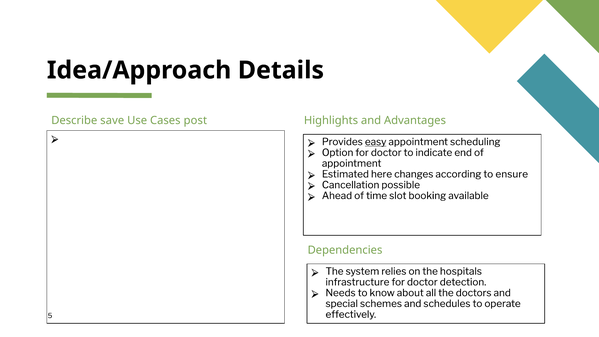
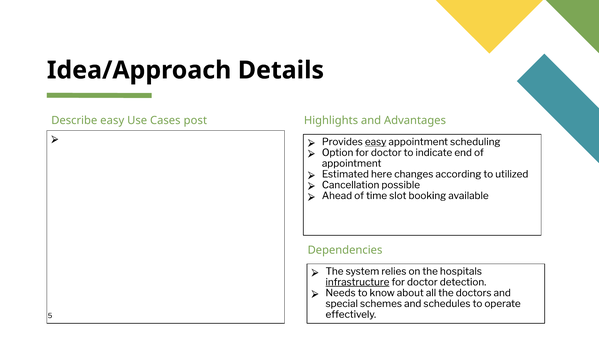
Describe save: save -> easy (112, 121)
ensure: ensure -> utilized (512, 174)
infrastructure underline: none -> present (357, 282)
